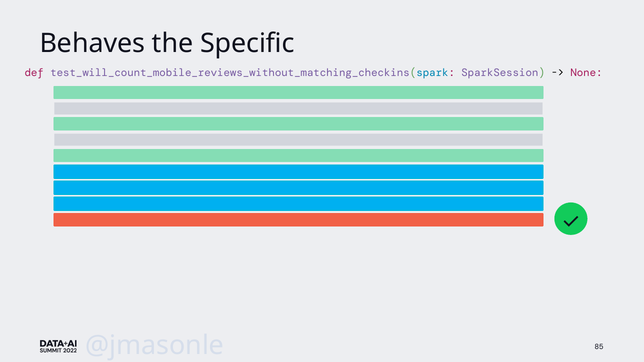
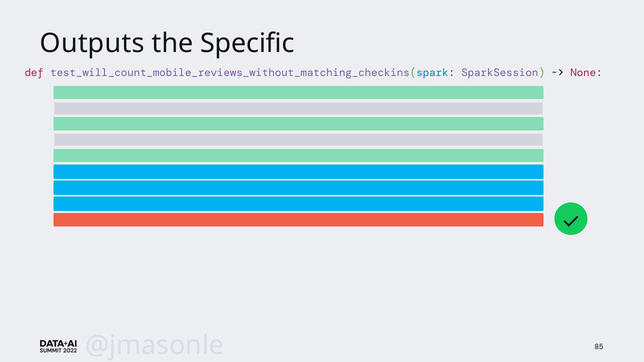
Behaves: Behaves -> Outputs (92, 44)
